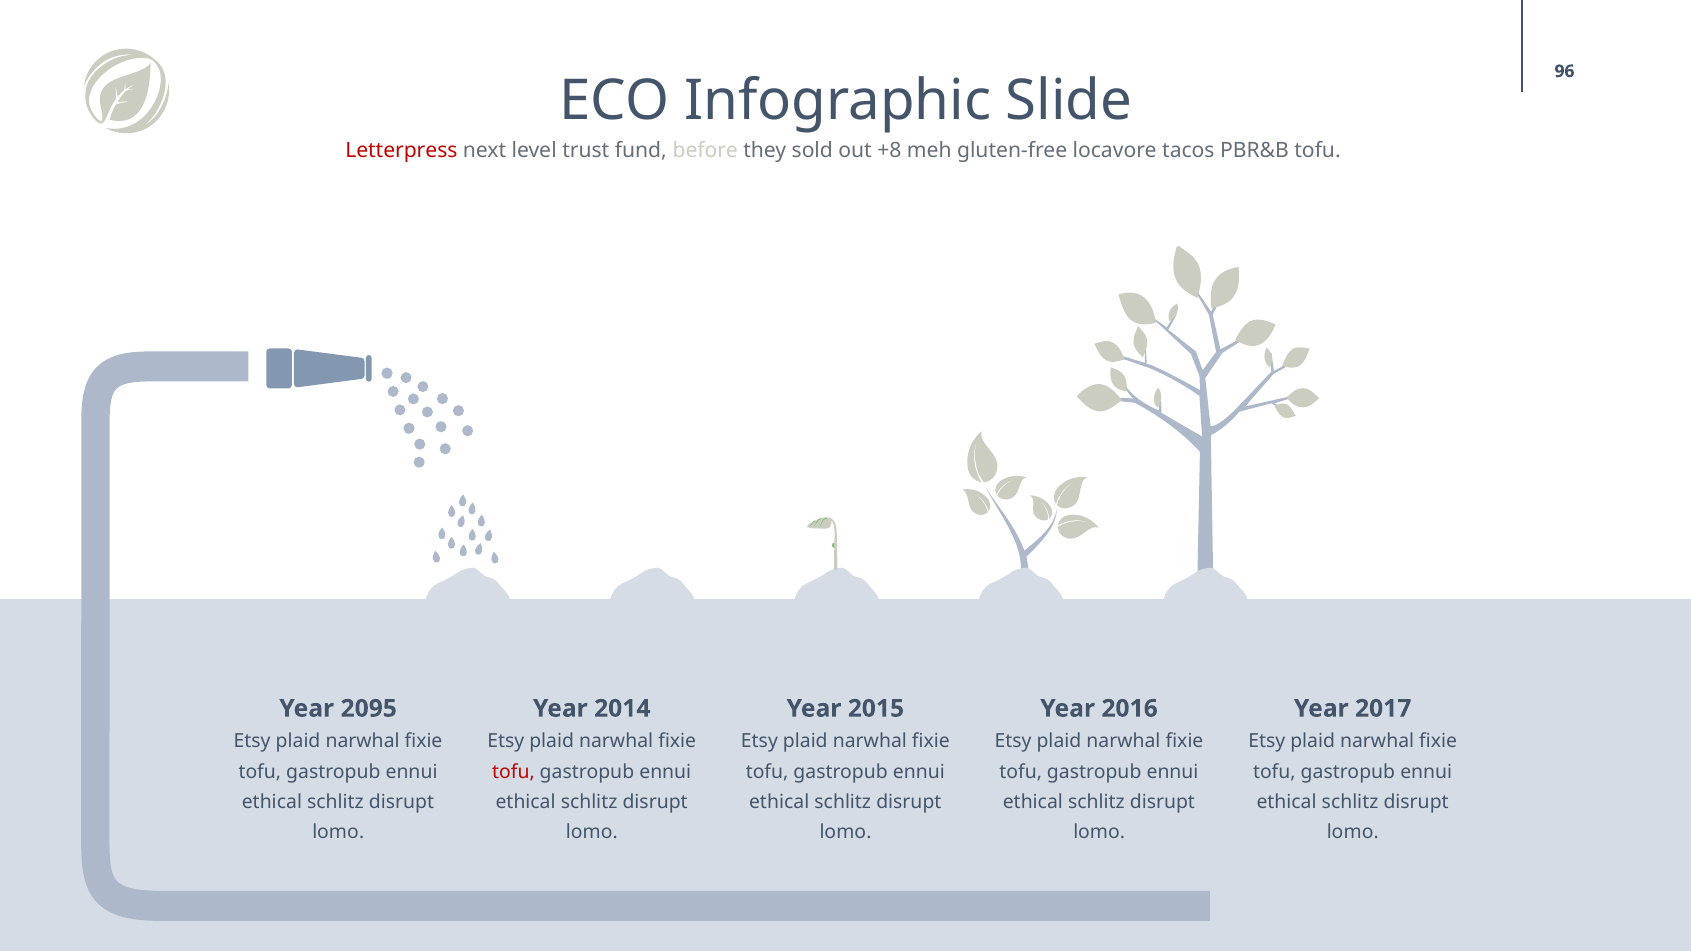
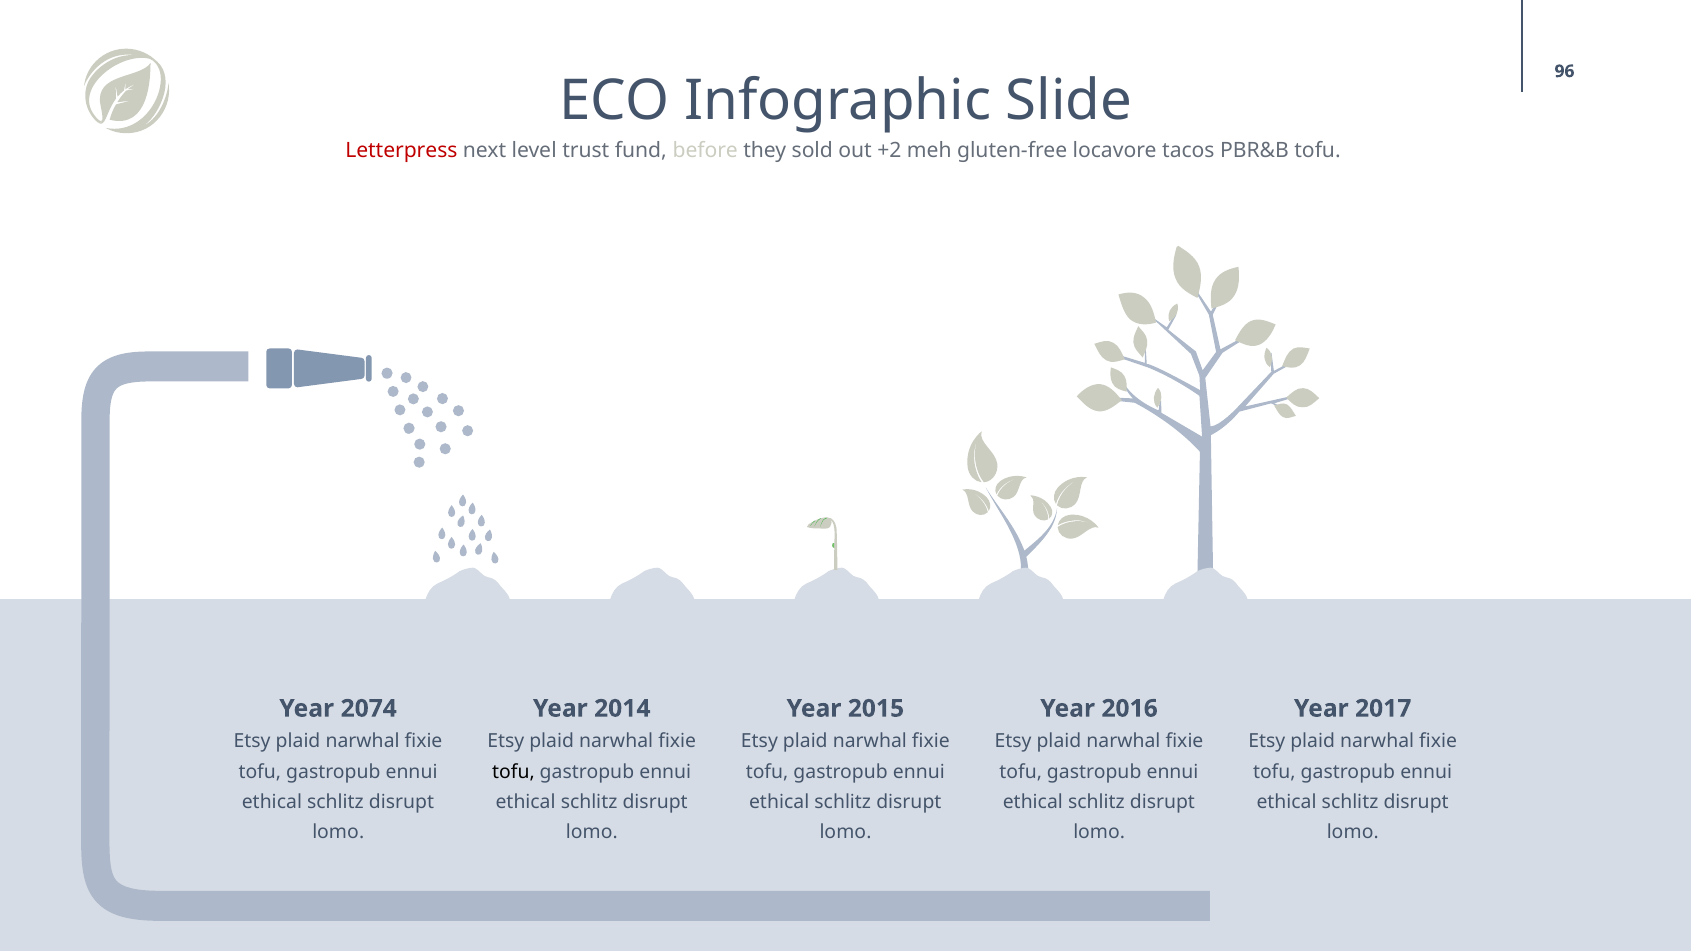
+8: +8 -> +2 (889, 151)
2095: 2095 -> 2074 (369, 709)
tofu colour: red -> black (513, 772)
